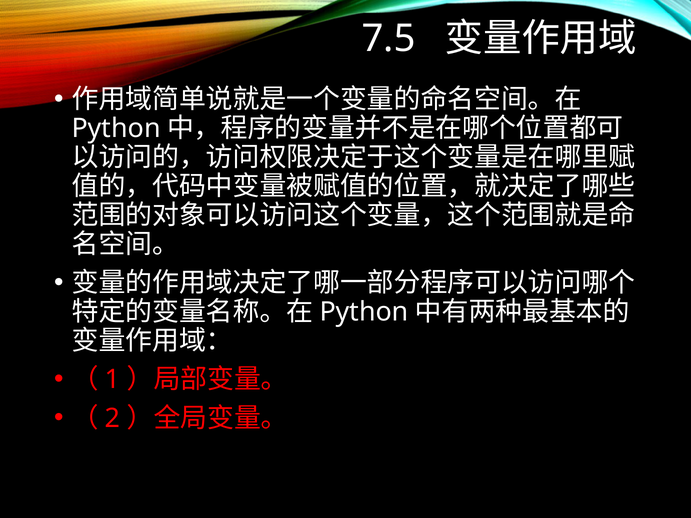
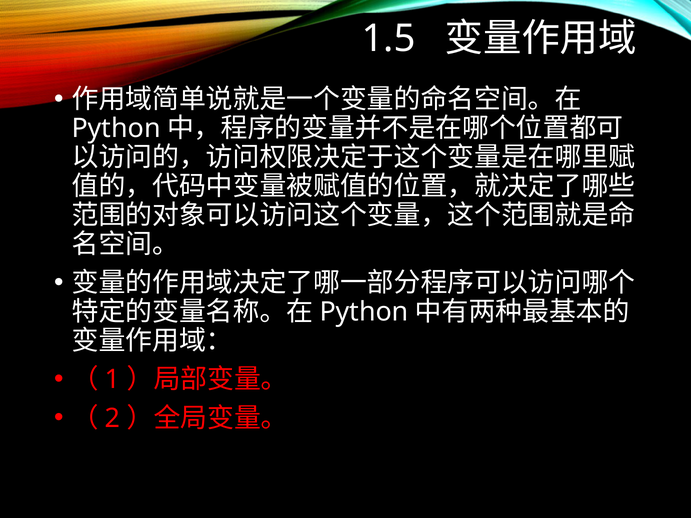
7.5: 7.5 -> 1.5 (389, 38)
